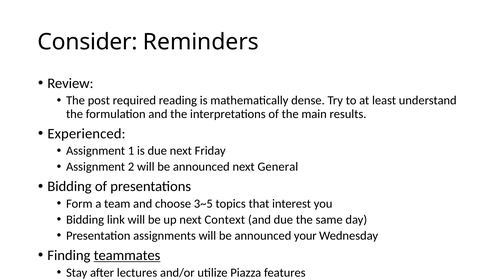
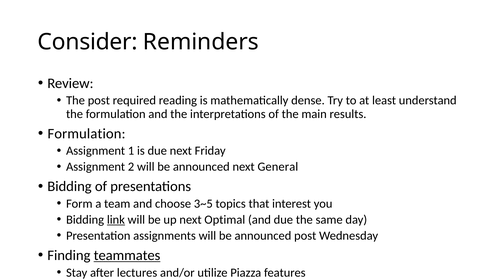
Experienced: Experienced -> Formulation (87, 134)
link underline: none -> present (116, 220)
Context: Context -> Optimal (225, 220)
announced your: your -> post (305, 236)
